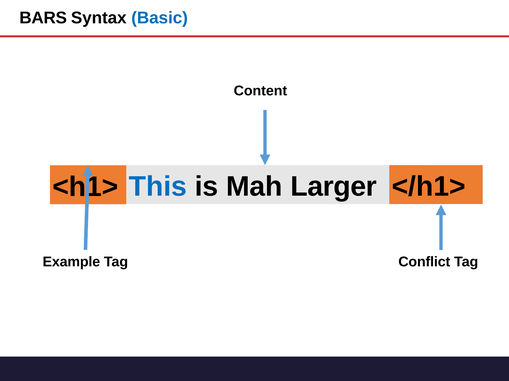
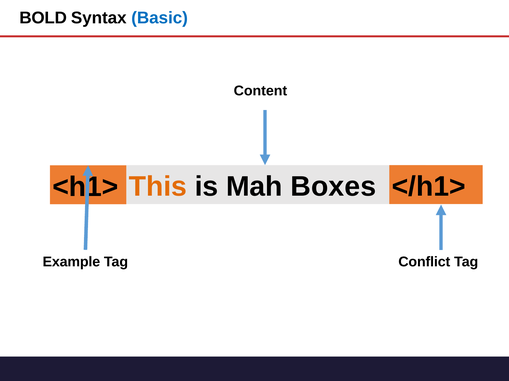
BARS: BARS -> BOLD (43, 18)
This colour: blue -> orange (158, 187)
Larger: Larger -> Boxes (333, 187)
